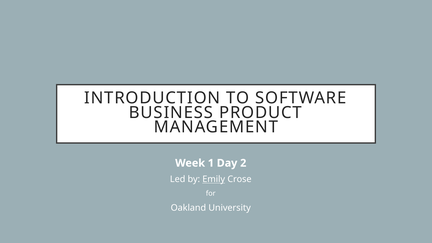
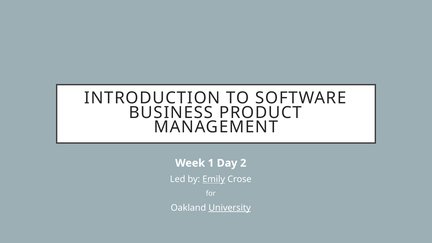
University underline: none -> present (230, 208)
